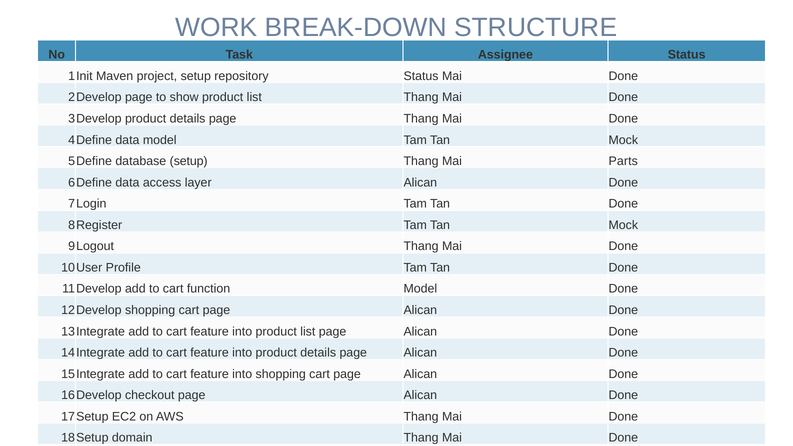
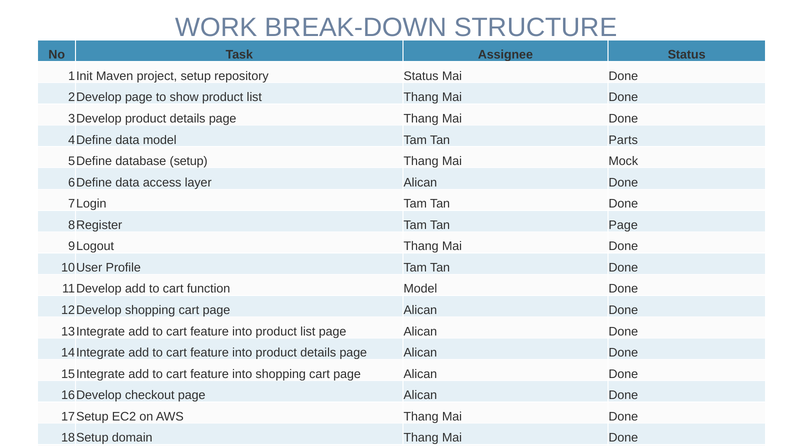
model Tam Tan Mock: Mock -> Parts (623, 140)
Parts: Parts -> Mock (623, 161)
Mock: Mock -> Page (623, 225)
